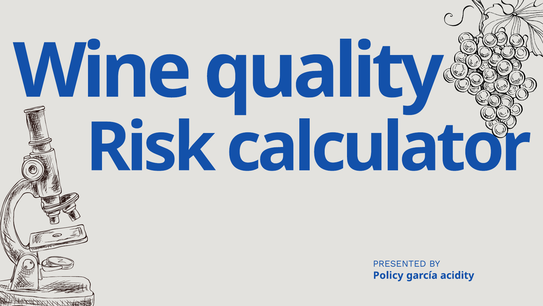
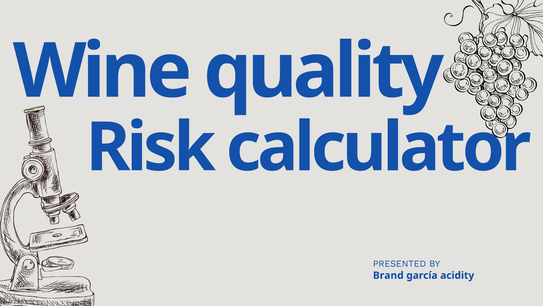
Policy: Policy -> Brand (388, 275)
